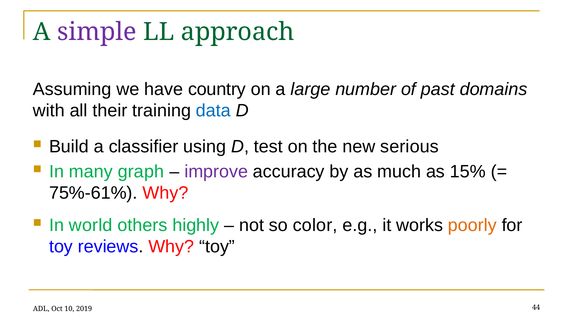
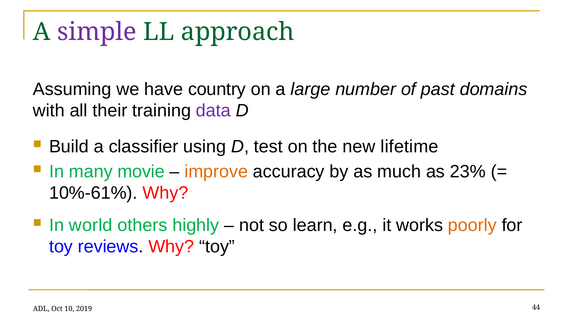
data colour: blue -> purple (213, 111)
serious: serious -> lifetime (410, 147)
graph: graph -> movie (141, 172)
improve colour: purple -> orange (216, 172)
15%: 15% -> 23% (468, 172)
75%-61%: 75%-61% -> 10%-61% (93, 193)
color: color -> learn (315, 225)
